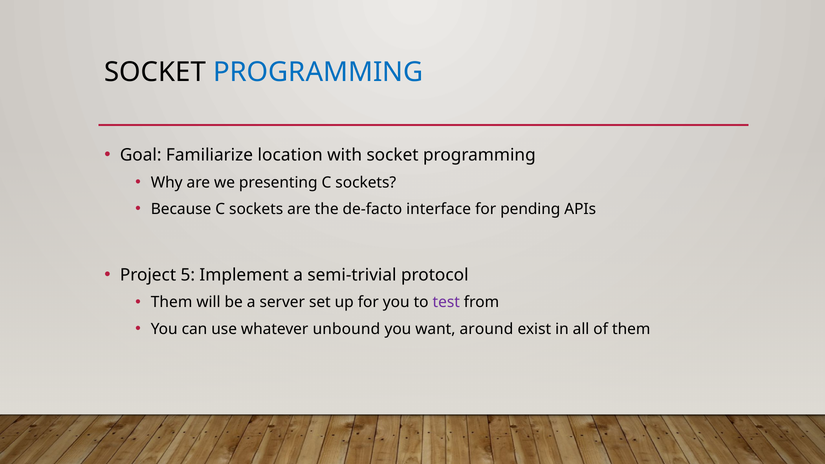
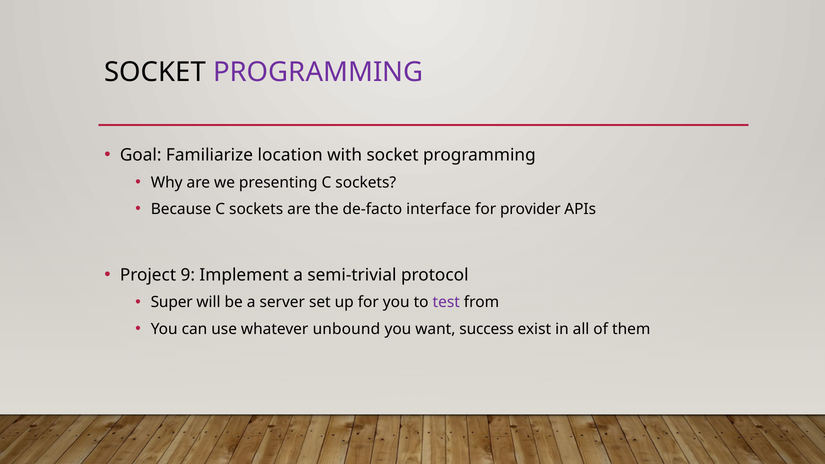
PROGRAMMING colour: blue -> purple (318, 72)
pending: pending -> provider (530, 209)
5: 5 -> 9 (188, 275)
Them: Them -> Super (172, 302)
around: around -> success (487, 329)
